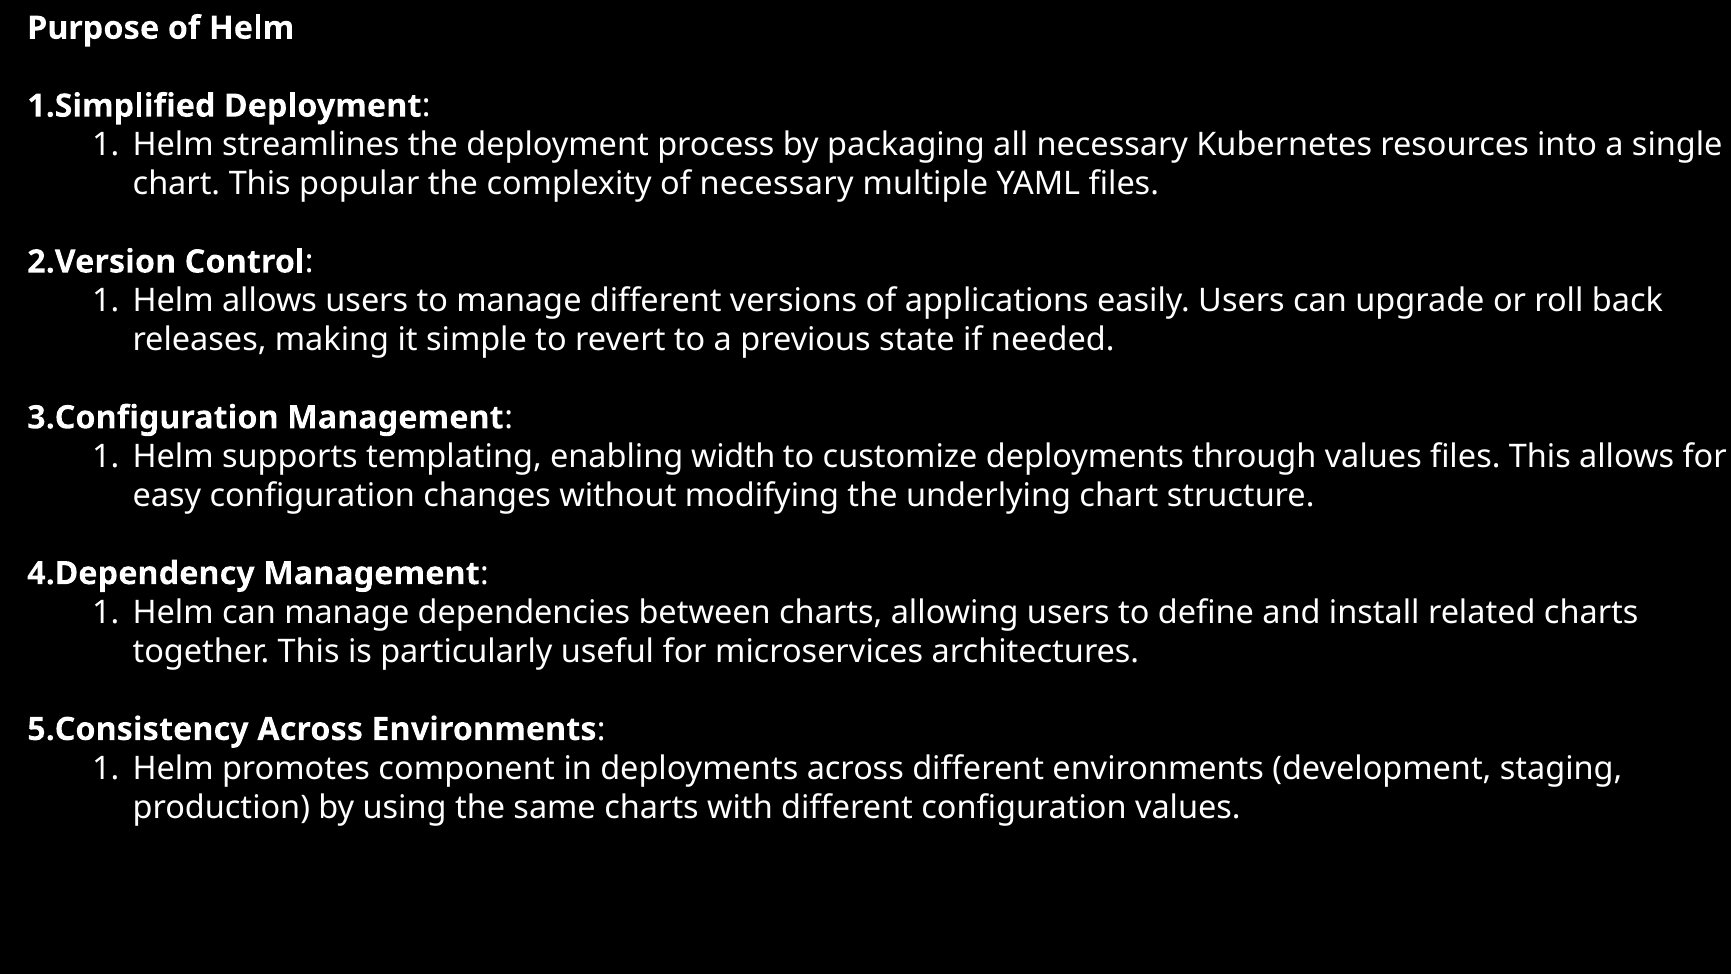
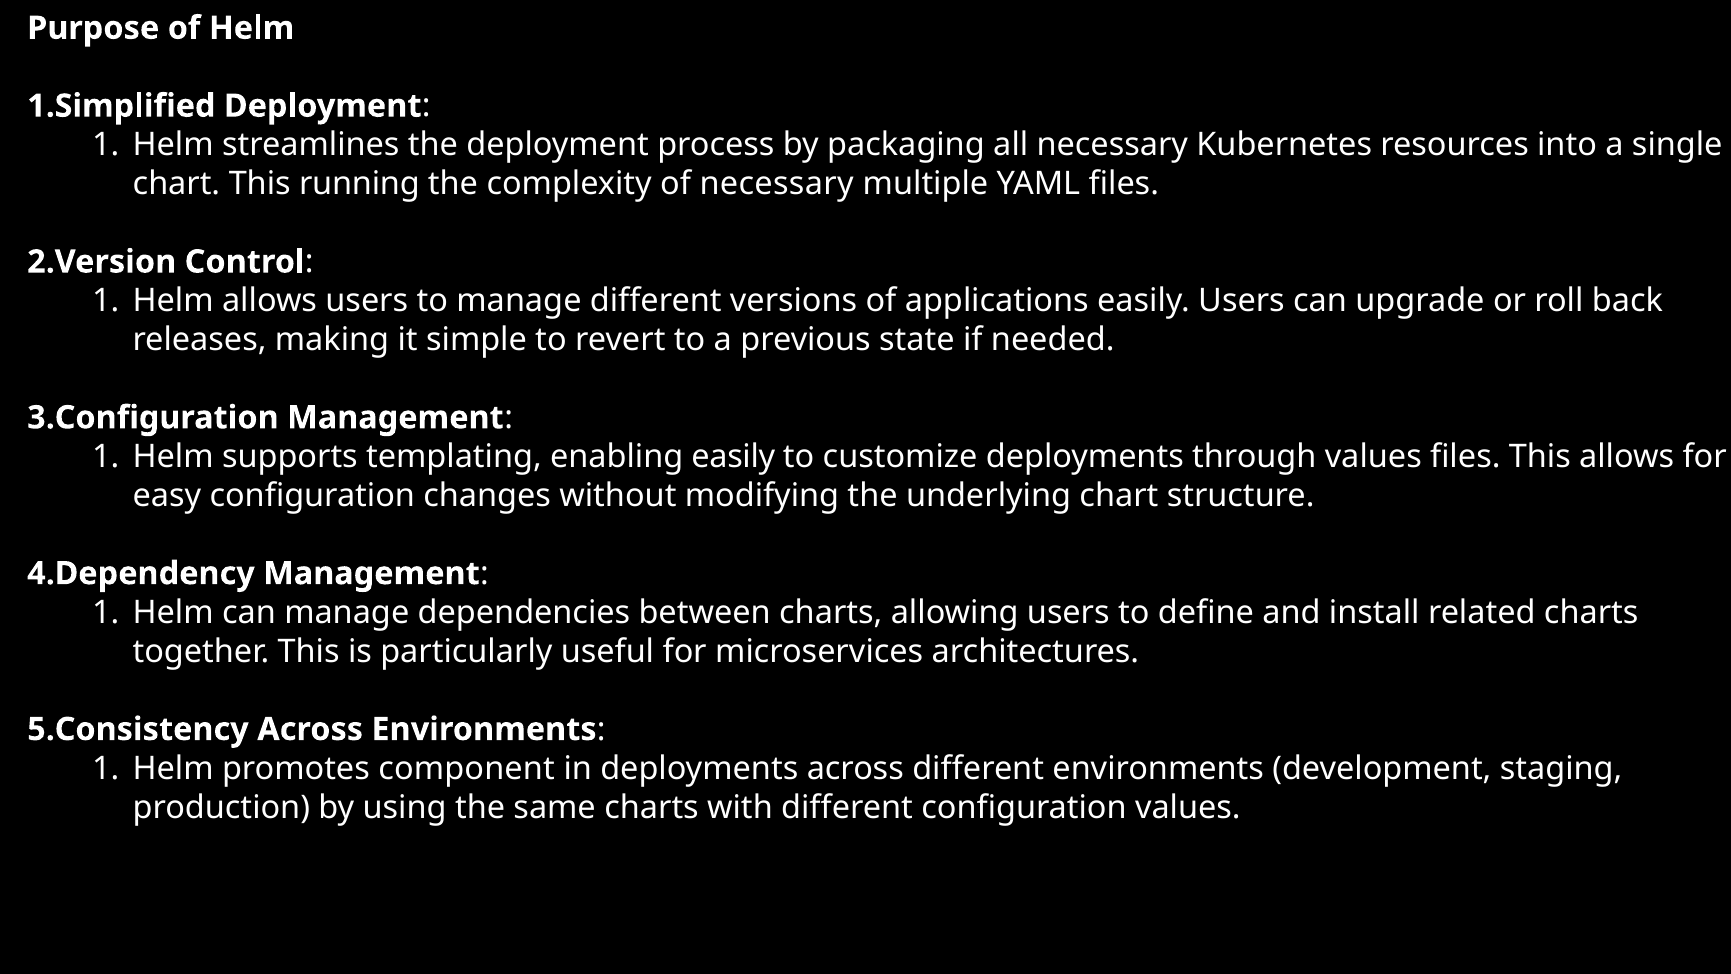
popular: popular -> running (359, 184)
enabling width: width -> easily (733, 457)
